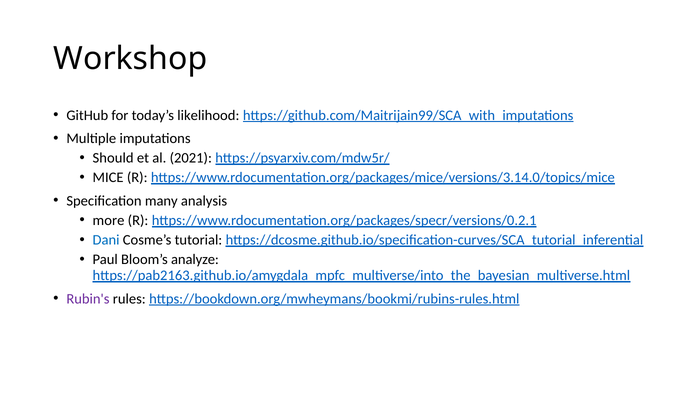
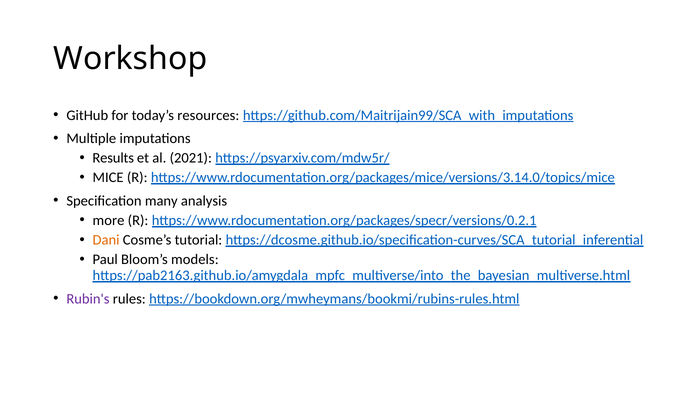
likelihood: likelihood -> resources (208, 115)
Should: Should -> Results (113, 158)
Dani colour: blue -> orange (106, 240)
analyze: analyze -> models (195, 260)
